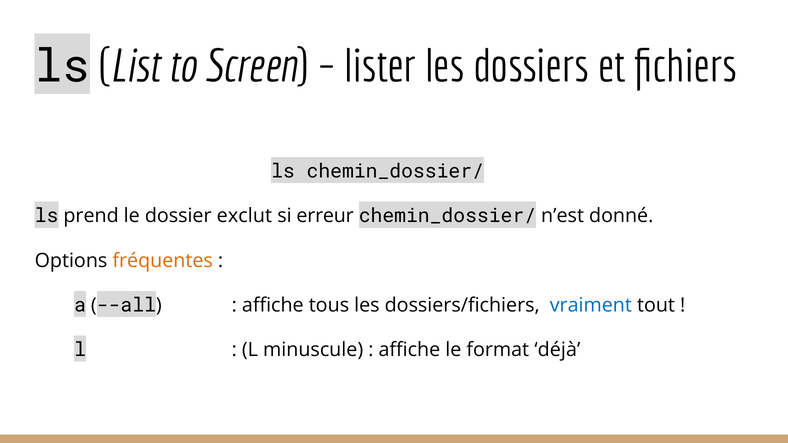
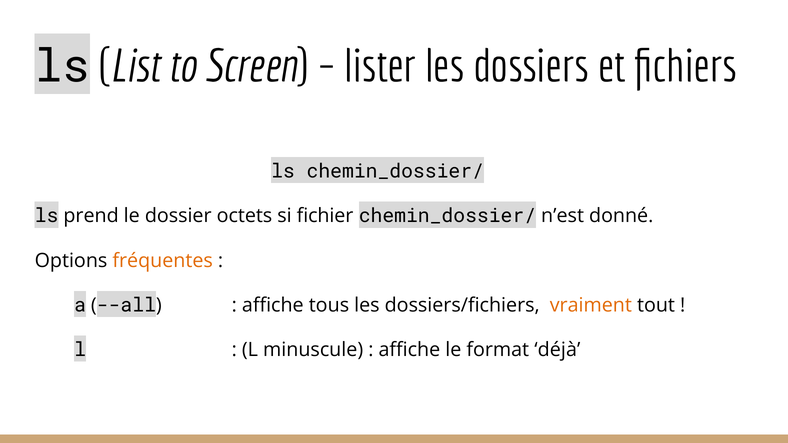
exclut: exclut -> octets (244, 216)
erreur: erreur -> fichier (325, 216)
vraiment colour: blue -> orange (591, 305)
